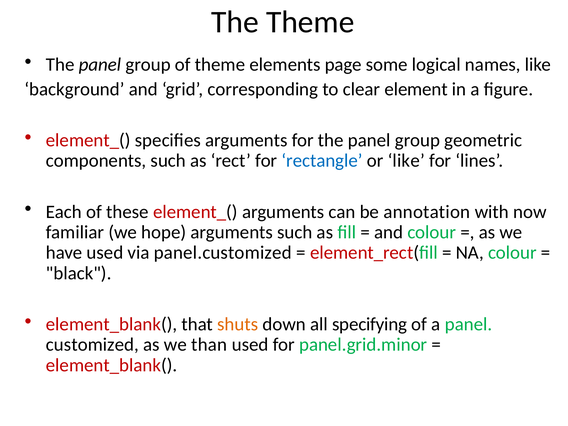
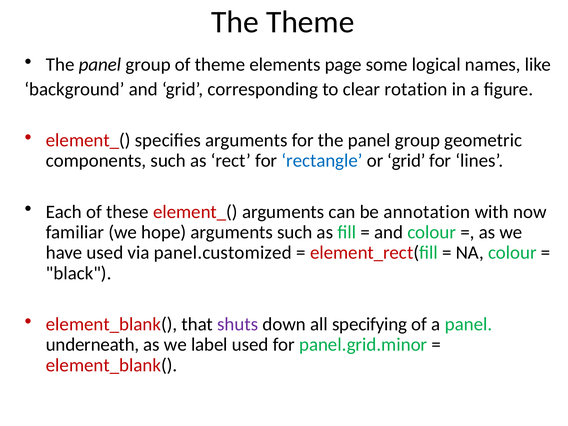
element: element -> rotation (416, 89)
or like: like -> grid (406, 161)
shuts colour: orange -> purple (238, 324)
customized: customized -> underneath (93, 345)
than: than -> label (209, 345)
